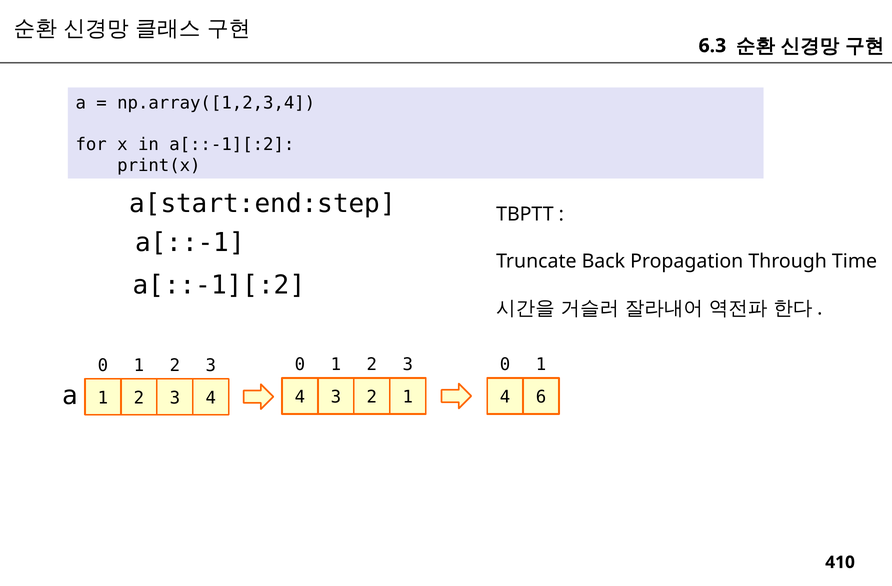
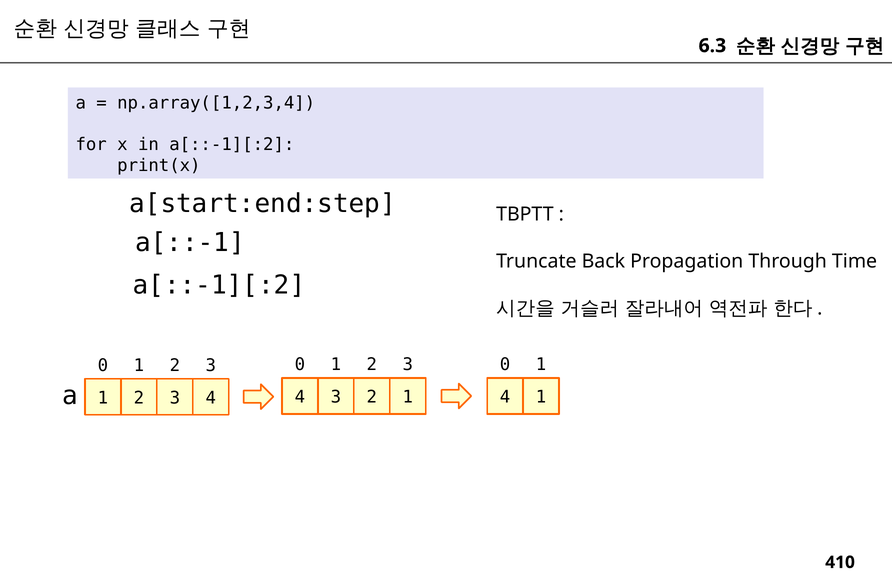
6: 6 -> 1 (541, 397)
